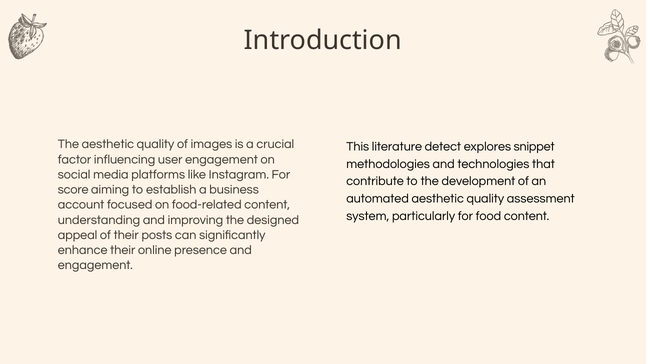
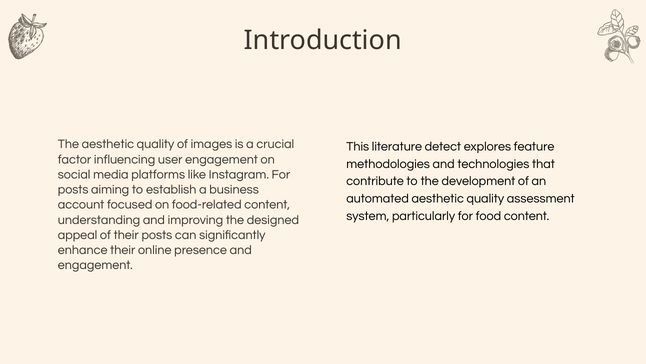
snippet: snippet -> feature (534, 146)
score: score -> posts (73, 189)
